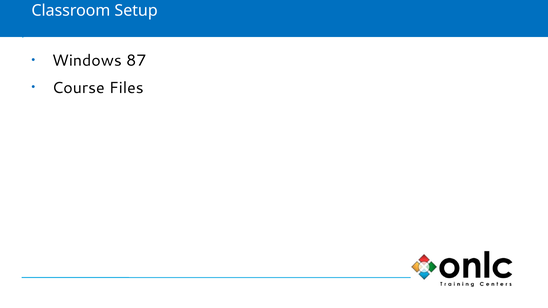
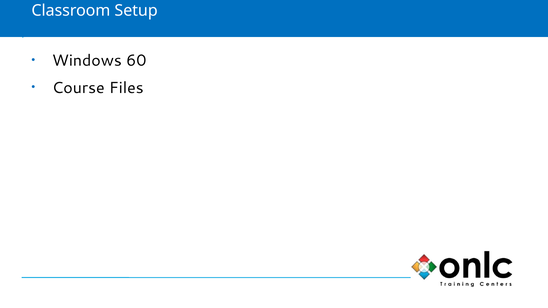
87: 87 -> 60 (136, 61)
